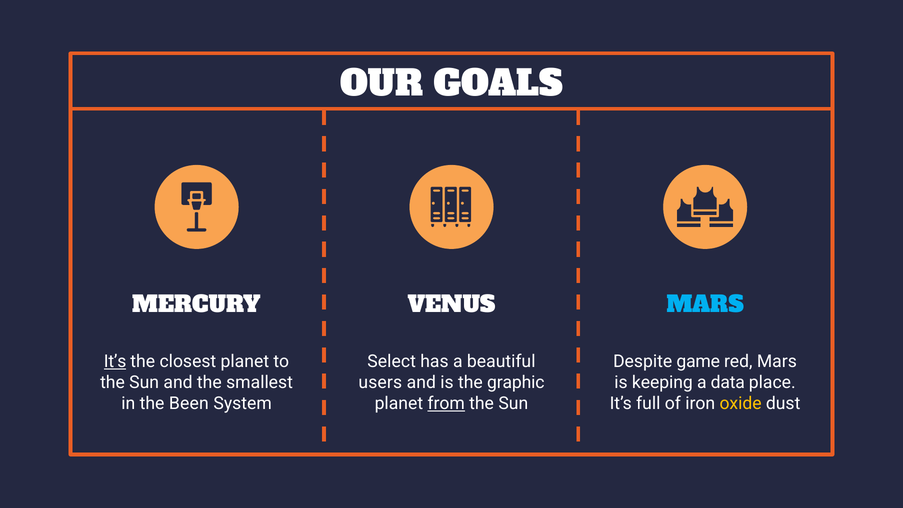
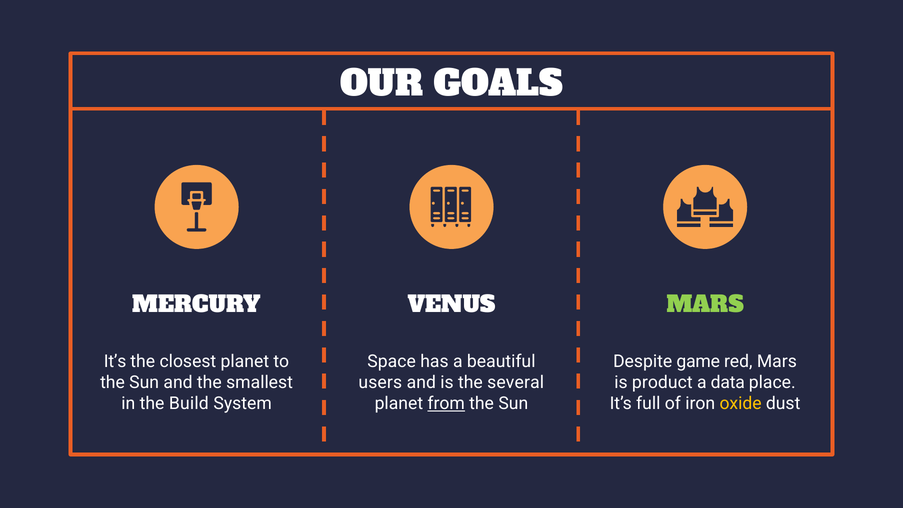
MARS colour: light blue -> light green (705, 305)
It’s underline: present -> none (115, 361)
Select: Select -> Space (392, 361)
graphic: graphic -> several (516, 382)
keeping: keeping -> product (662, 382)
Been: Been -> Build (189, 403)
